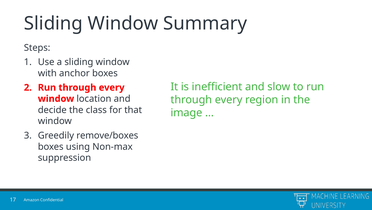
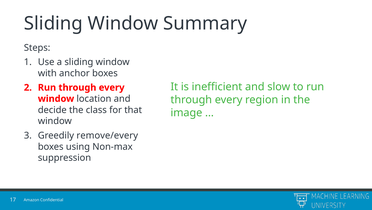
remove/boxes: remove/boxes -> remove/every (107, 135)
